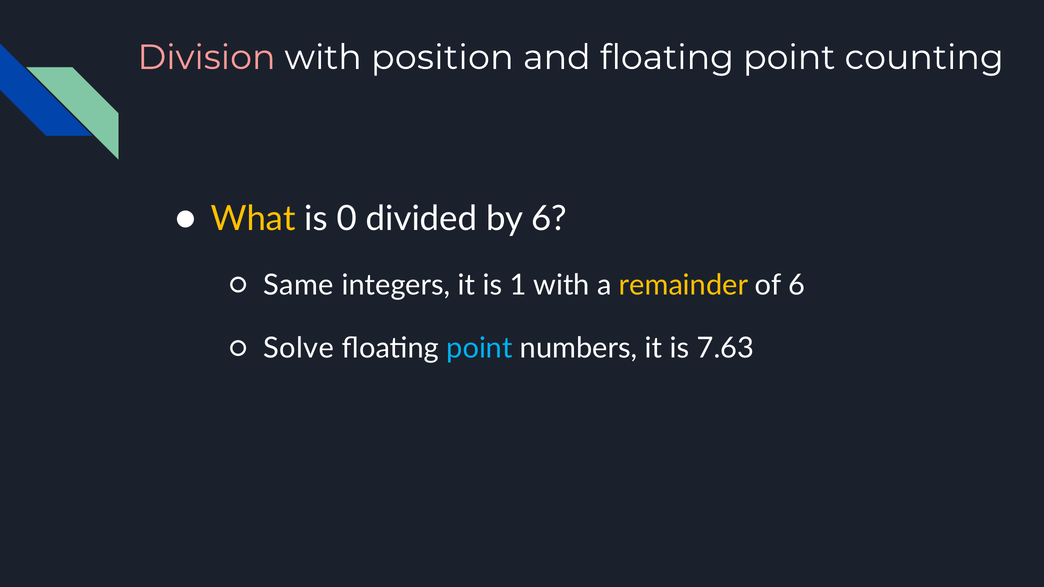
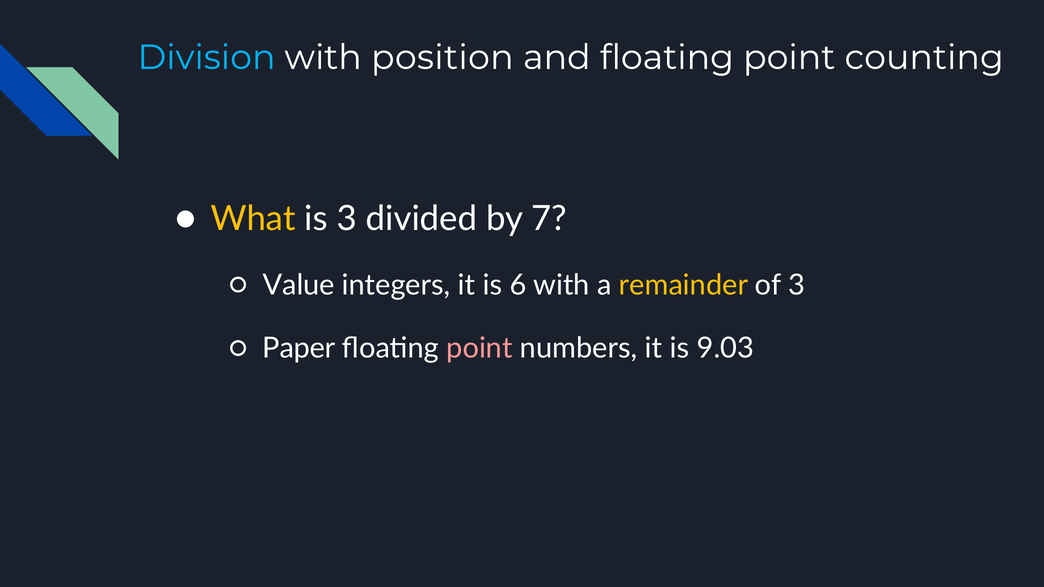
Division colour: pink -> light blue (206, 57)
is 0: 0 -> 3 (347, 219)
by 6: 6 -> 7 (549, 219)
Same: Same -> Value (299, 285)
1: 1 -> 6 (518, 285)
of 6: 6 -> 3 (796, 285)
Solve: Solve -> Paper (299, 348)
point colour: light blue -> pink (479, 348)
7.63: 7.63 -> 9.03 (725, 348)
